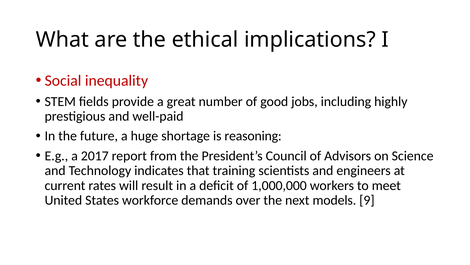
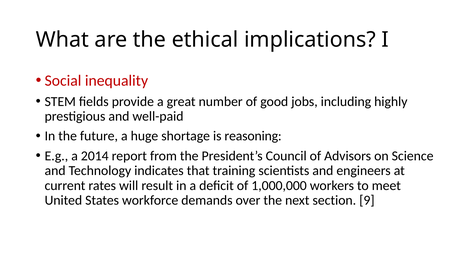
2017: 2017 -> 2014 (95, 156)
models: models -> section (334, 200)
